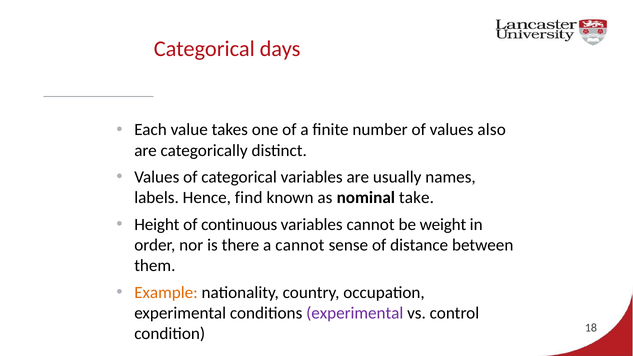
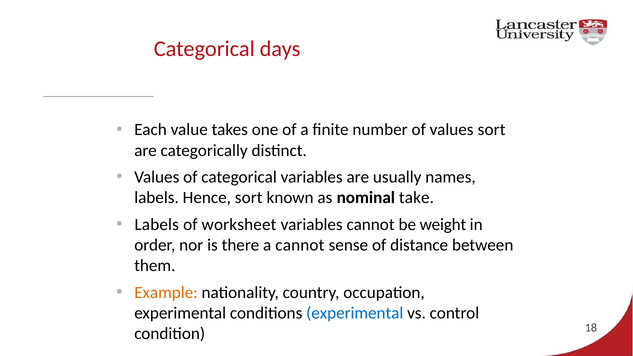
values also: also -> sort (492, 130)
Hence find: find -> sort (249, 198)
Height: Height -> Labels (157, 225)
continuous: continuous -> worksheet (239, 225)
experimental colour: purple -> blue (355, 313)
